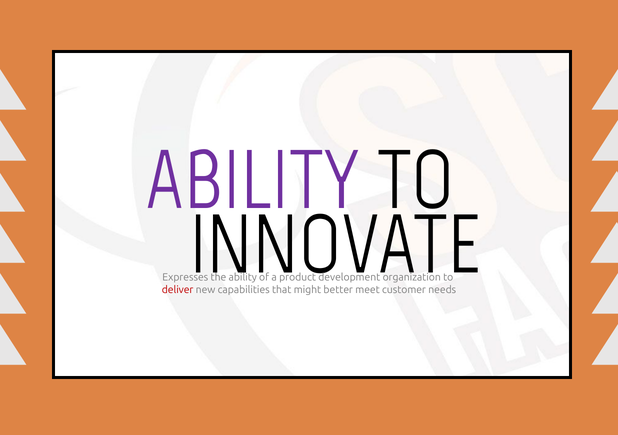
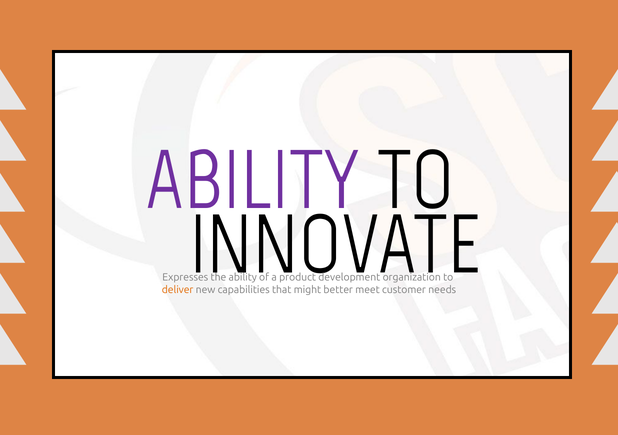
deliver colour: red -> orange (178, 290)
